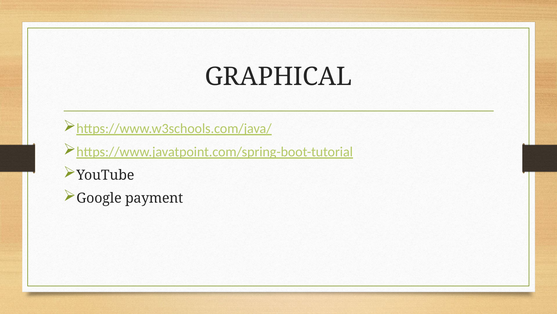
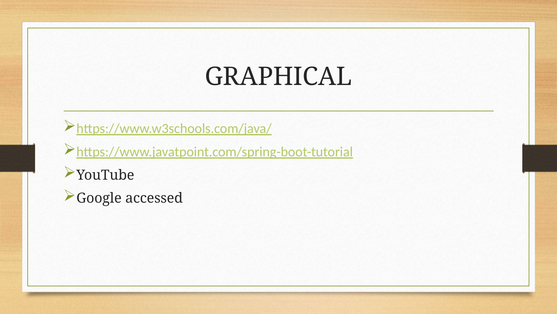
payment: payment -> accessed (154, 198)
